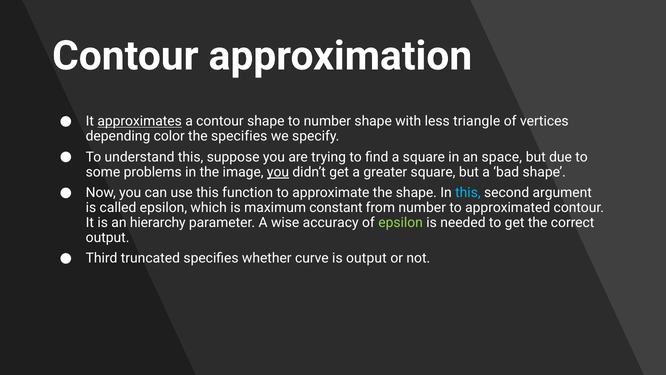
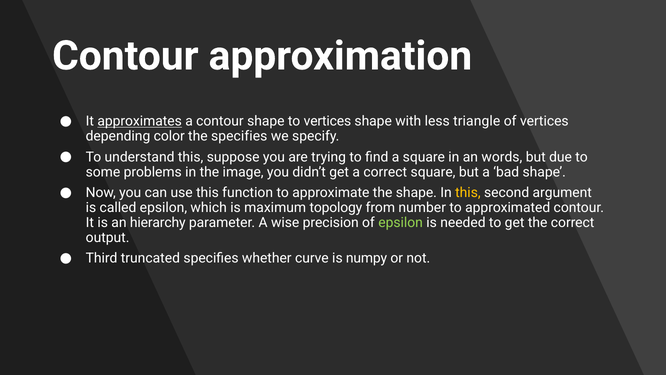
to number: number -> vertices (327, 121)
space: space -> words (502, 157)
you underline: present -> none (278, 172)
a greater: greater -> correct (385, 172)
this colour: light blue -> yellow (468, 192)
constant: constant -> topology (336, 207)
accuracy: accuracy -> precision (331, 222)
is output: output -> numpy (367, 258)
